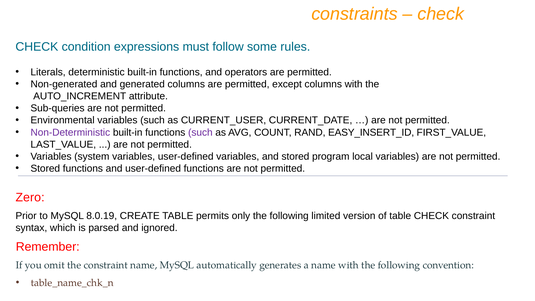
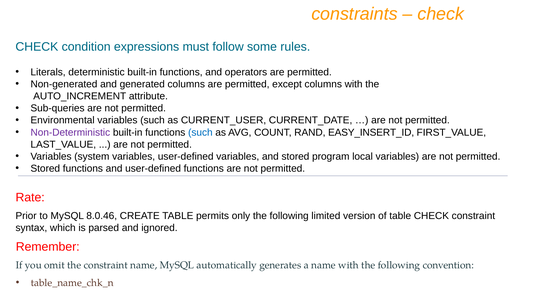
such colour: purple -> blue (200, 132)
Zero: Zero -> Rate (30, 197)
8.0.19: 8.0.19 -> 8.0.46 (102, 216)
